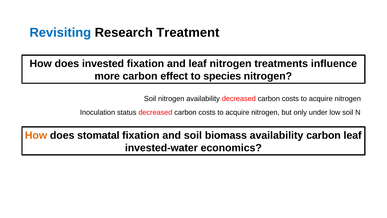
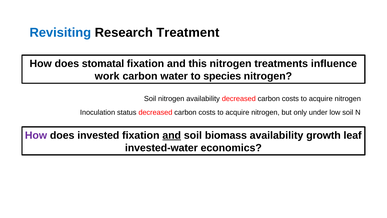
invested: invested -> stomatal (103, 64)
and leaf: leaf -> this (198, 64)
more: more -> work (107, 76)
effect: effect -> water (174, 76)
How colour: orange -> purple (36, 135)
stomatal: stomatal -> invested (98, 135)
and underline: none -> present (172, 135)
availability carbon: carbon -> growth (323, 135)
